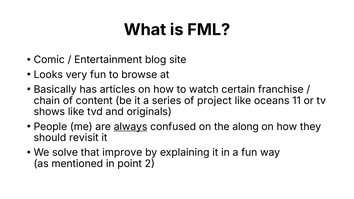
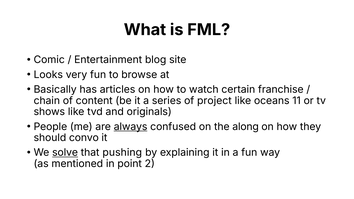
revisit: revisit -> convo (84, 138)
solve underline: none -> present (65, 153)
improve: improve -> pushing (122, 153)
